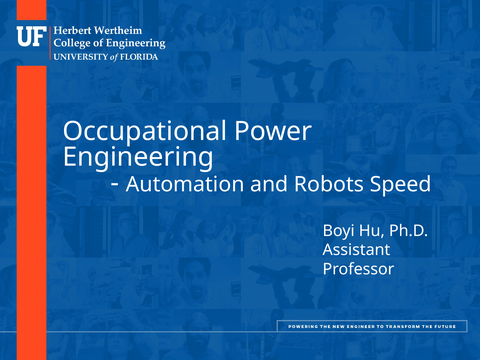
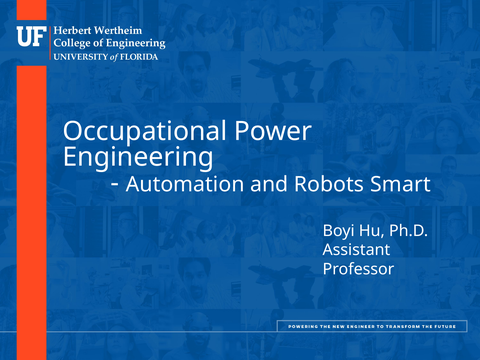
Speed: Speed -> Smart (401, 184)
